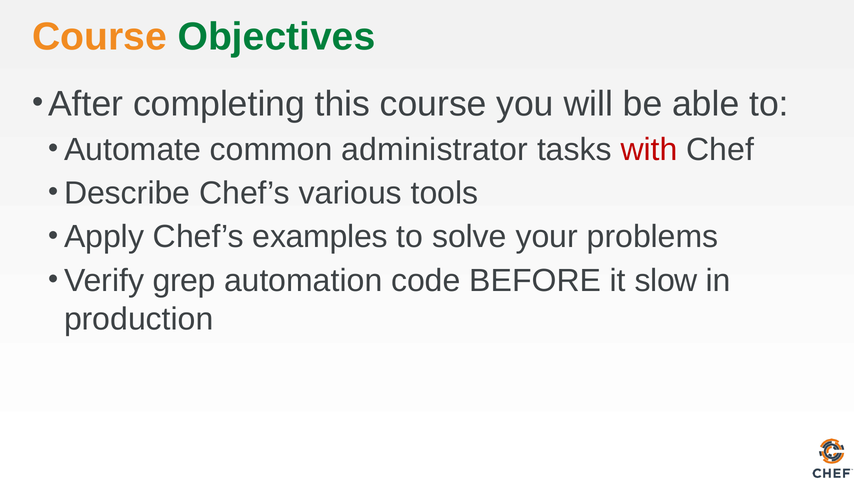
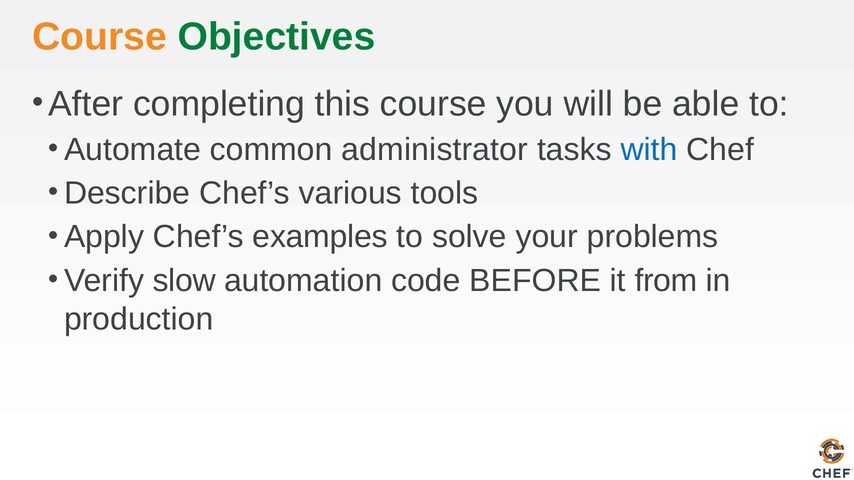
with colour: red -> blue (649, 150)
grep: grep -> slow (184, 281)
slow: slow -> from (666, 281)
